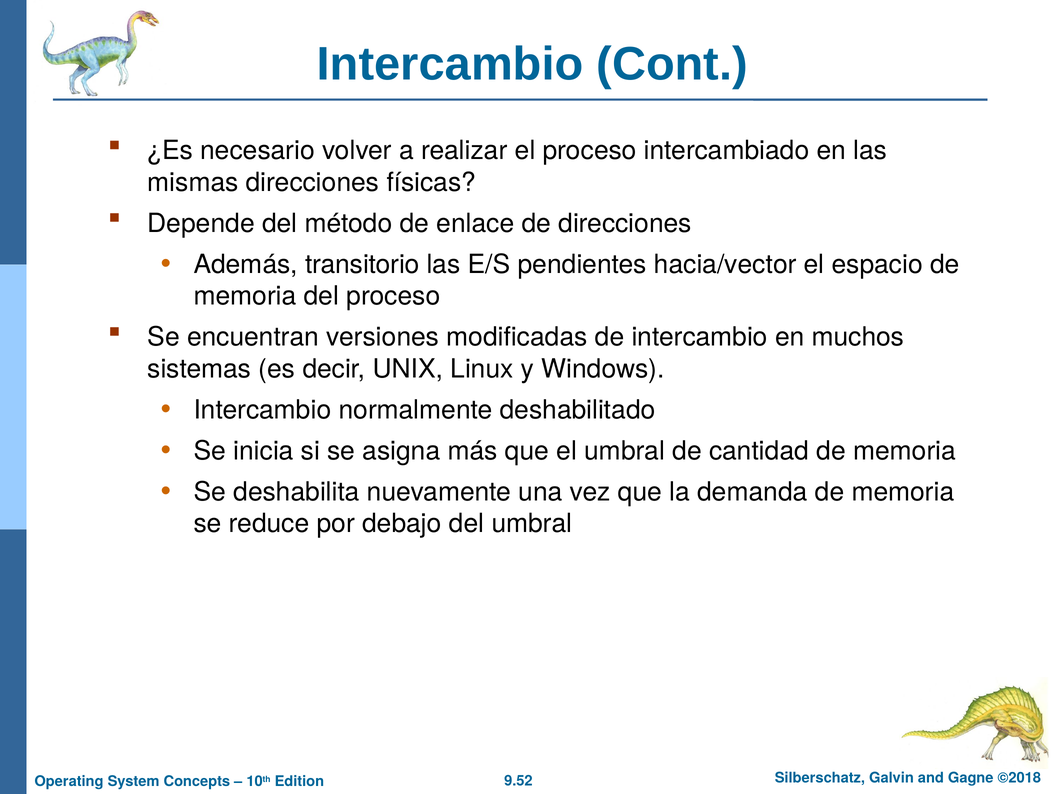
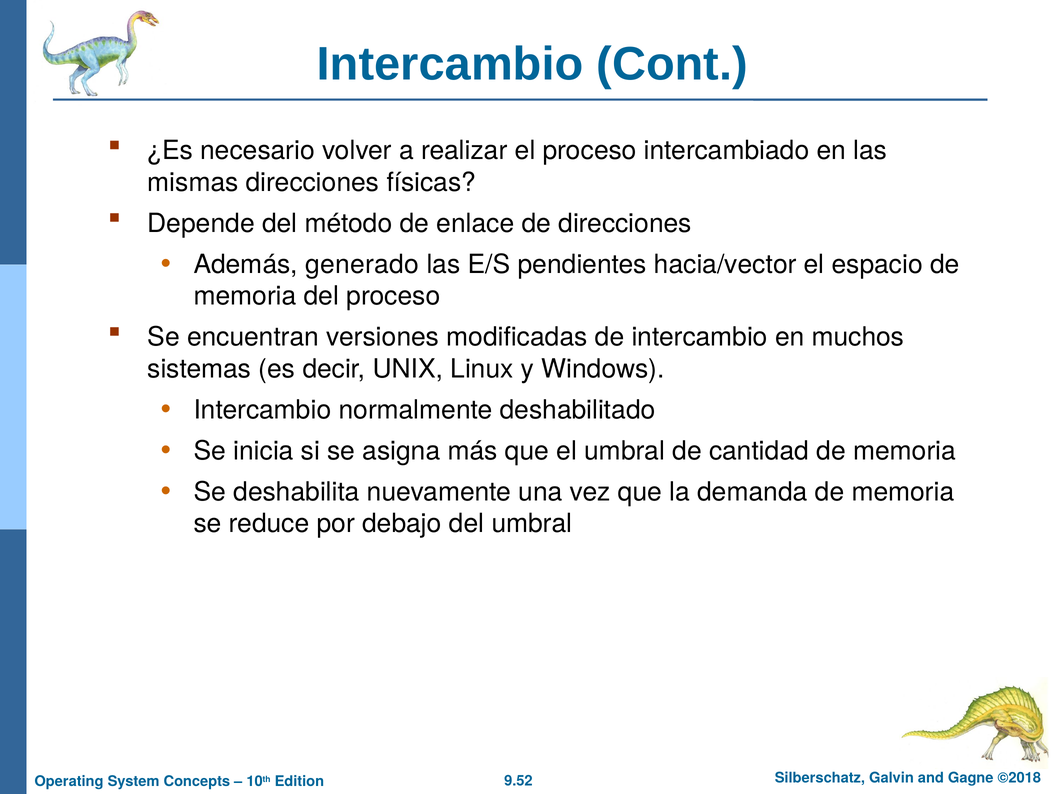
transitorio: transitorio -> generado (362, 264)
